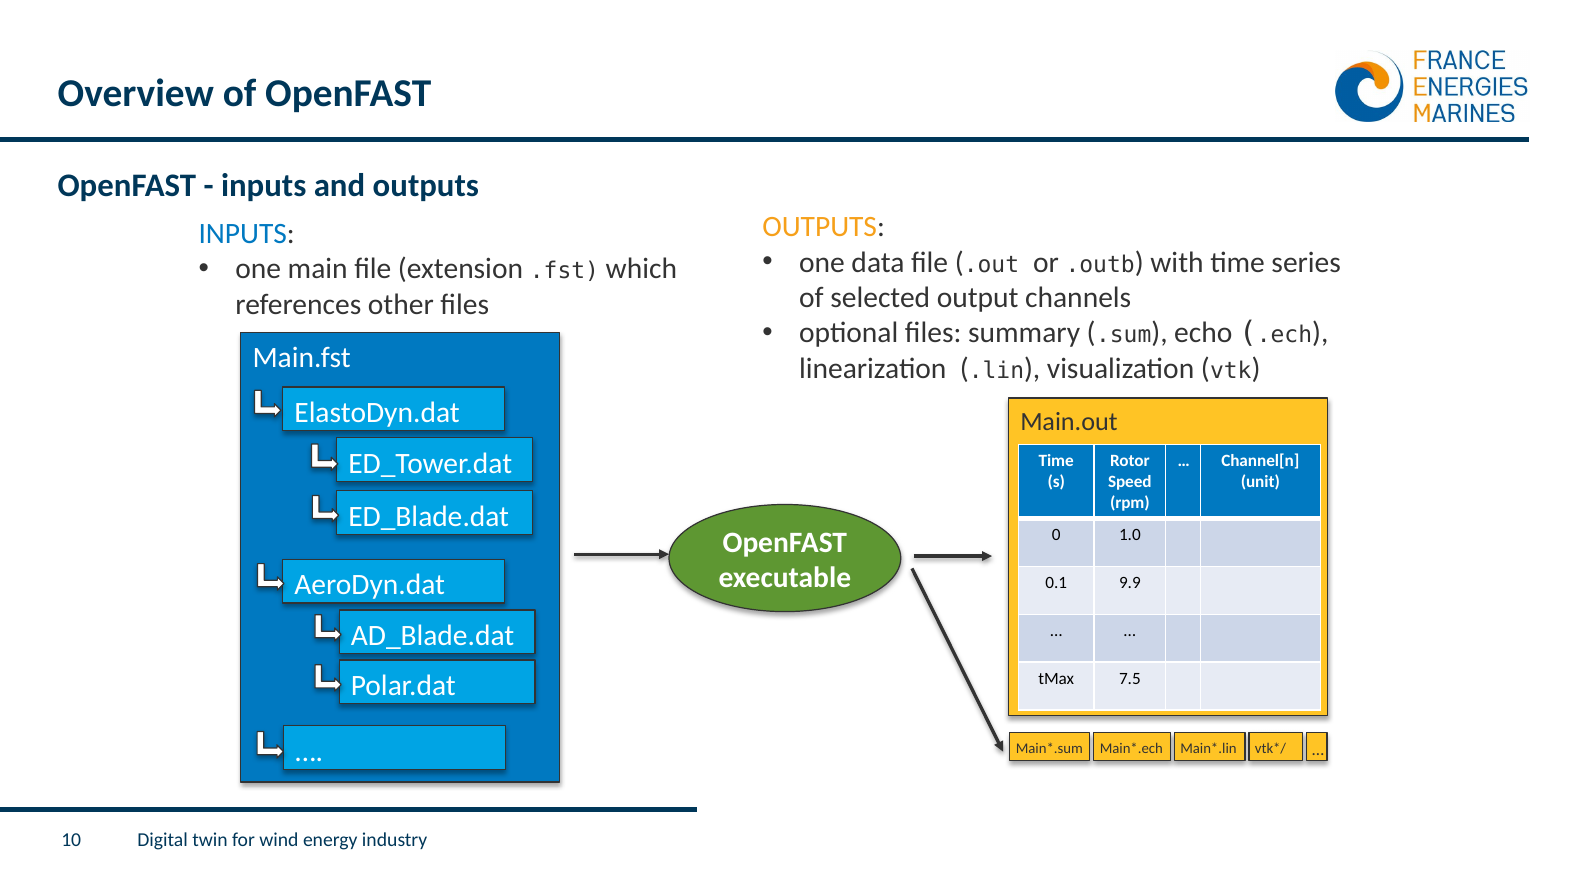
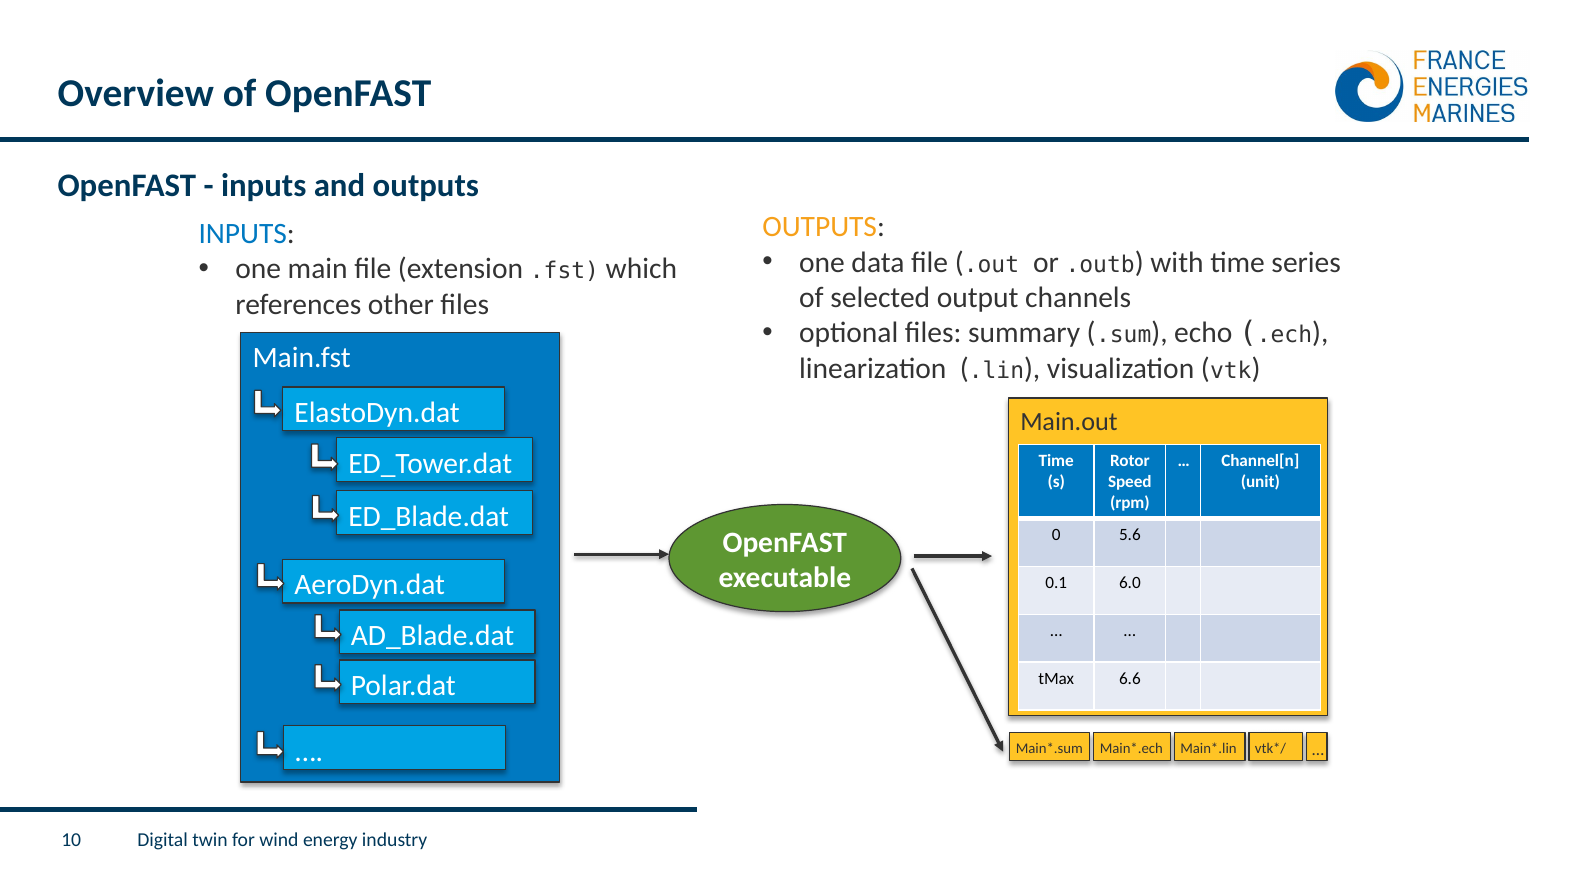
1.0: 1.0 -> 5.6 (1130, 535)
9.9: 9.9 -> 6.0 (1130, 582)
7.5: 7.5 -> 6.6 (1130, 678)
